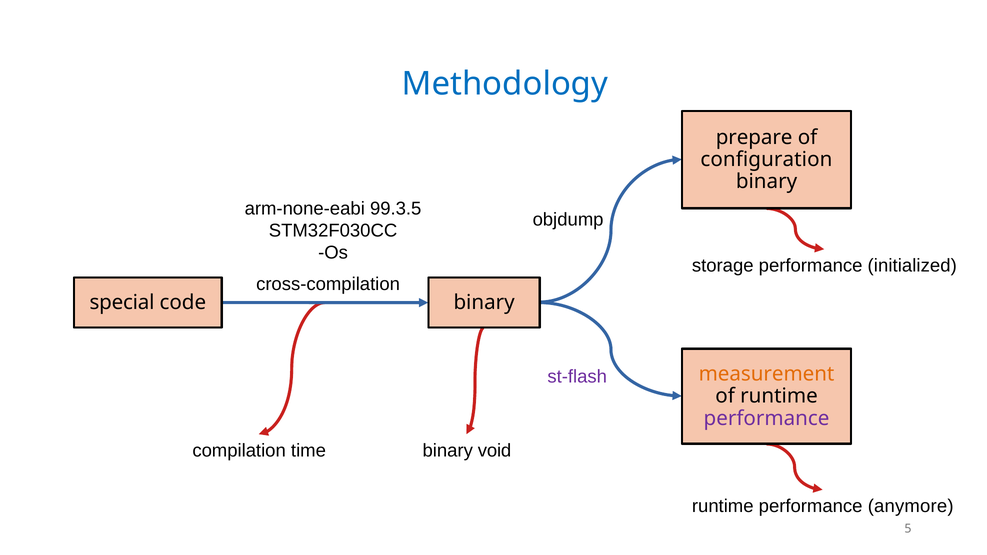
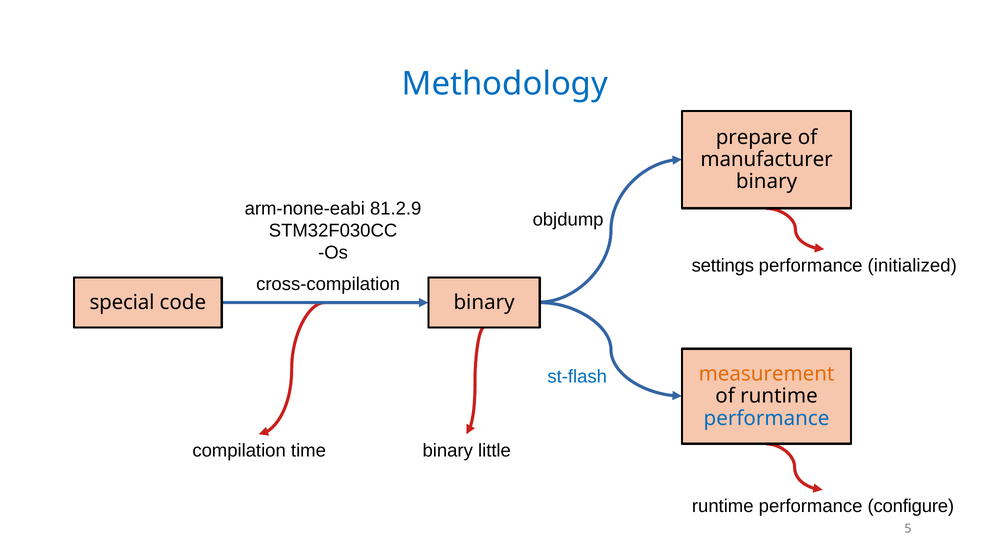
configuration: configuration -> manufacturer (767, 160)
99.3.5: 99.3.5 -> 81.2.9 (396, 208)
storage: storage -> settings (723, 266)
st-flash colour: purple -> blue (577, 377)
performance colour: purple -> blue (767, 418)
void: void -> little (494, 451)
anymore: anymore -> configure (911, 506)
